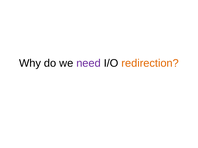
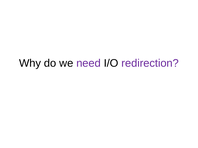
redirection colour: orange -> purple (150, 63)
